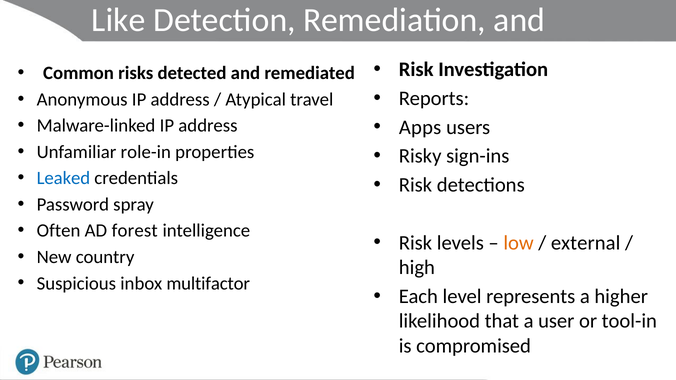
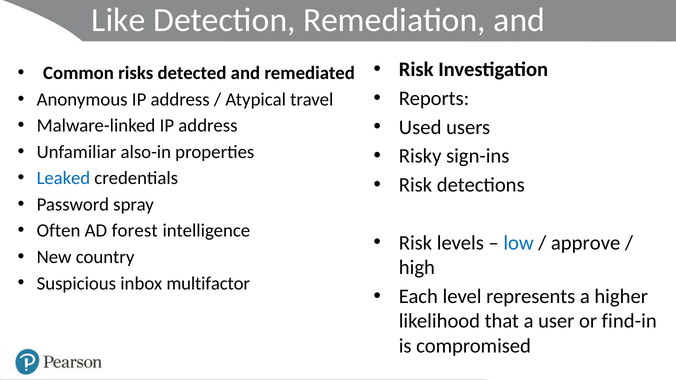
Apps: Apps -> Used (420, 127)
role-in: role-in -> also-in (146, 152)
low colour: orange -> blue (519, 243)
external: external -> approve (586, 243)
tool-in: tool-in -> find-in (629, 321)
